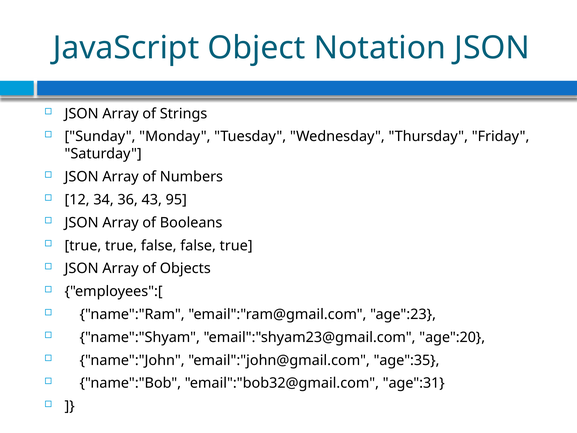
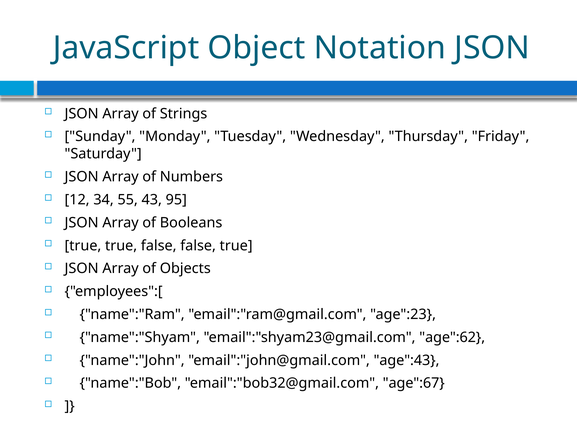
36: 36 -> 55 (128, 200)
age":20: age":20 -> age":62 (452, 337)
age":35: age":35 -> age":43 (407, 360)
age":31: age":31 -> age":67 (414, 383)
